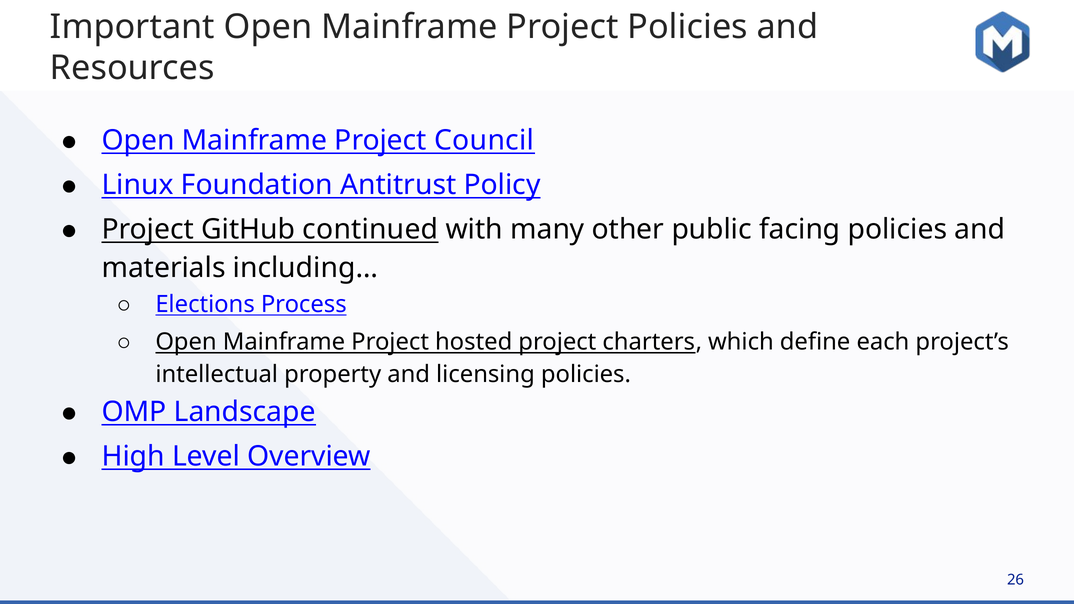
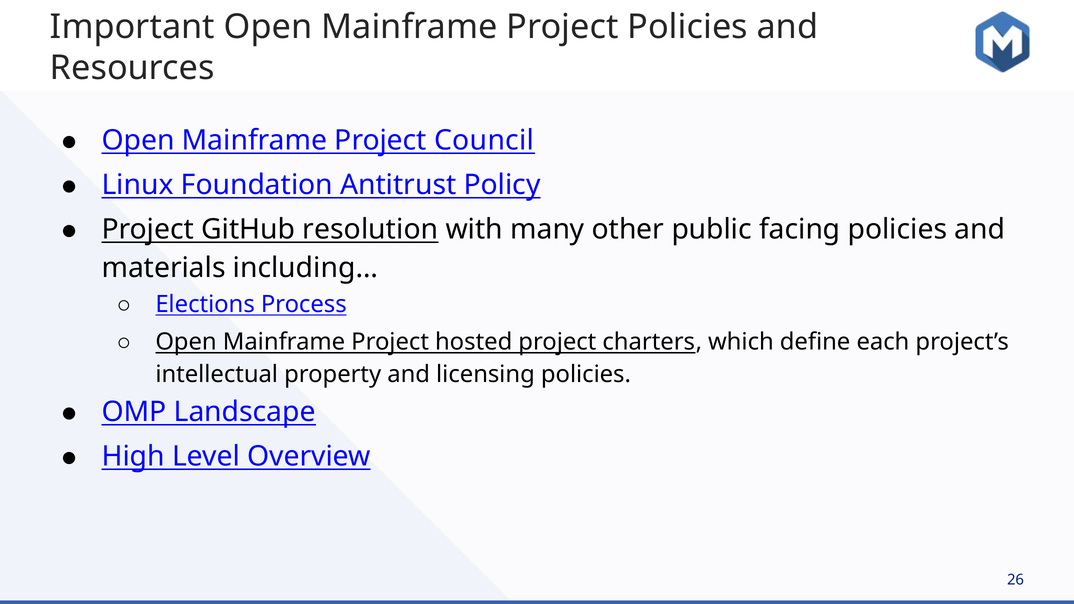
continued: continued -> resolution (370, 229)
